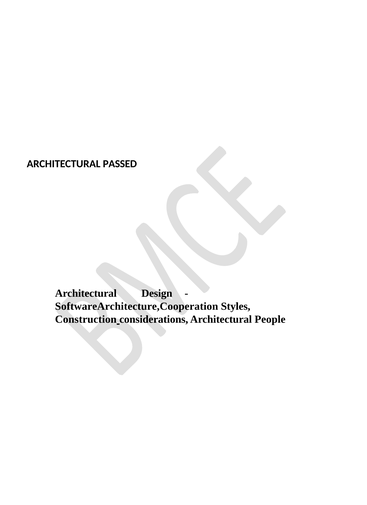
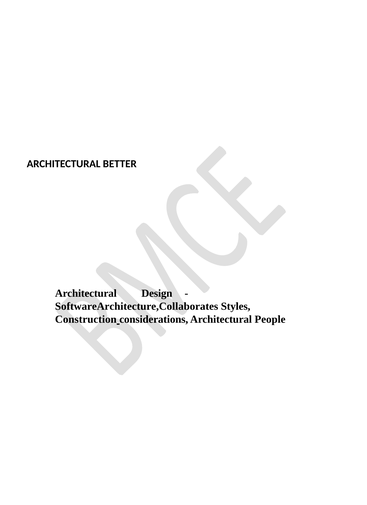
PASSED: PASSED -> BETTER (120, 164)
SoftwareArchitecture,Cooperation: SoftwareArchitecture,Cooperation -> SoftwareArchitecture,Collaborates (137, 306)
